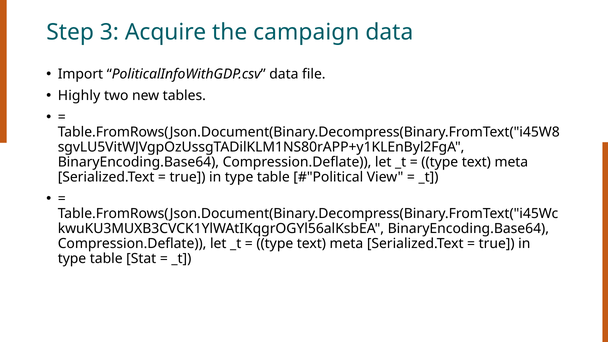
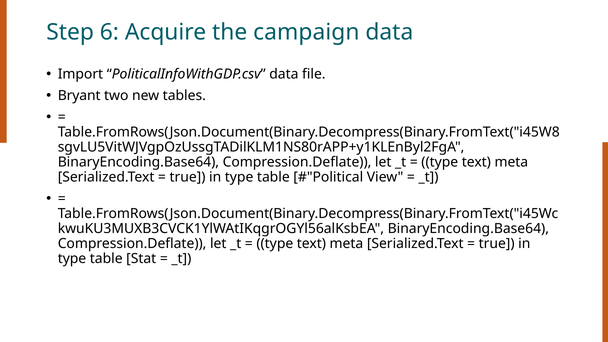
3: 3 -> 6 (109, 32)
Highly: Highly -> Bryant (79, 96)
